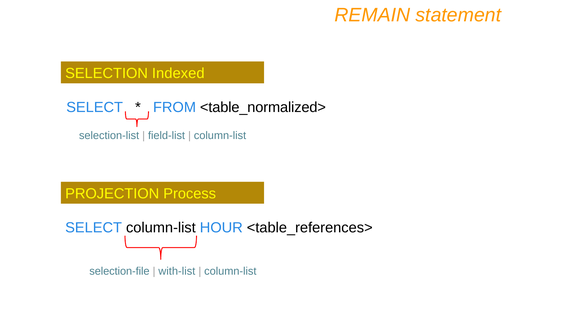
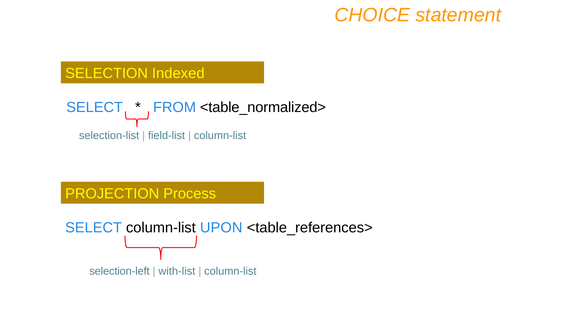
REMAIN: REMAIN -> CHOICE (372, 15)
HOUR: HOUR -> UPON (221, 227)
selection-file: selection-file -> selection-left (119, 271)
